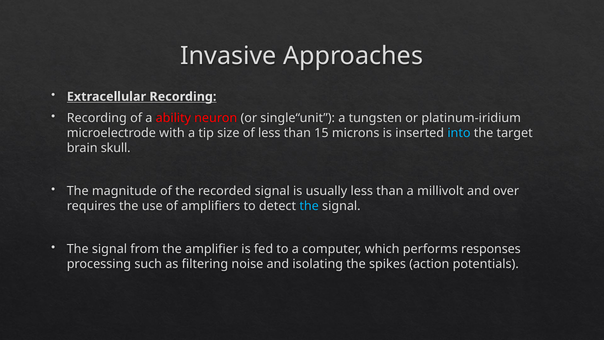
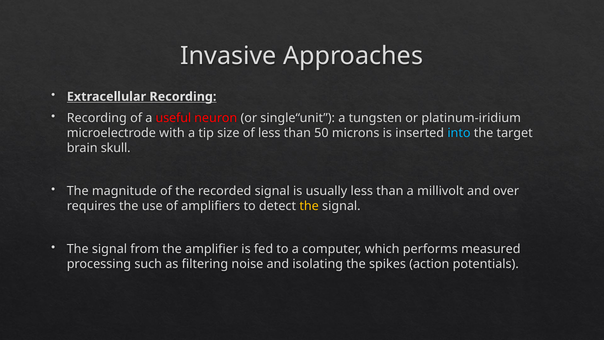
ability: ability -> useful (173, 118)
15: 15 -> 50 (321, 133)
the colour: light blue -> yellow (309, 206)
responses: responses -> measured (491, 249)
